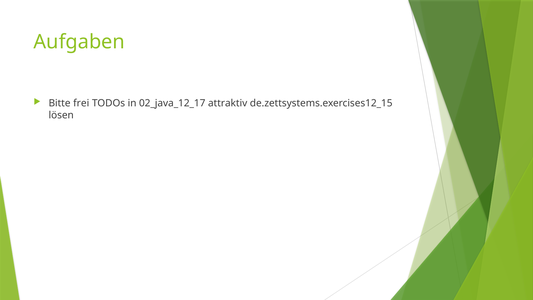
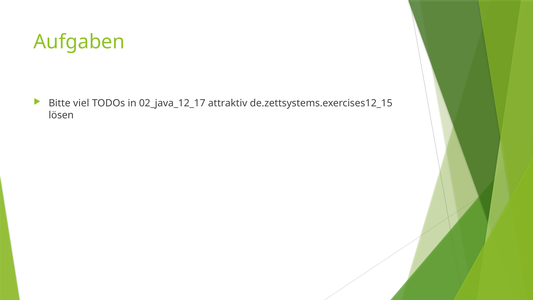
frei: frei -> viel (81, 103)
